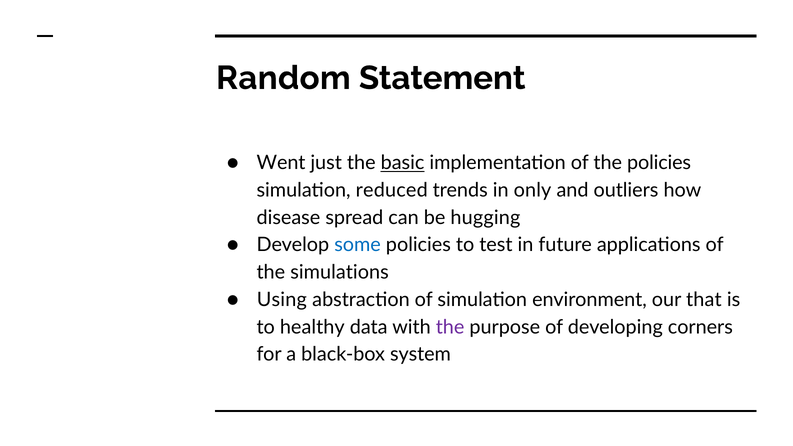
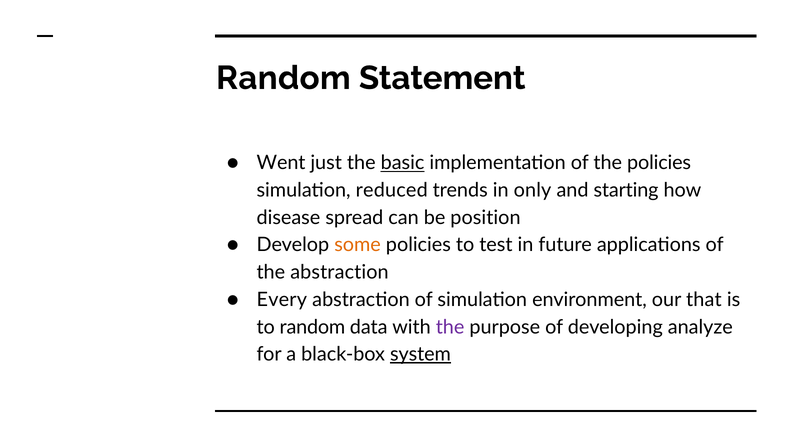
outliers: outliers -> starting (626, 190)
hugging: hugging -> position (485, 218)
some colour: blue -> orange (358, 245)
the simulations: simulations -> abstraction (339, 272)
Using: Using -> Every (282, 300)
to healthy: healthy -> random (312, 327)
corners: corners -> analyze (700, 327)
system underline: none -> present (420, 354)
